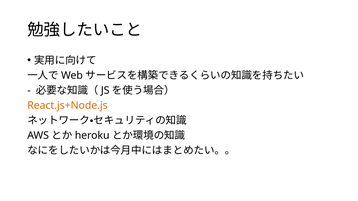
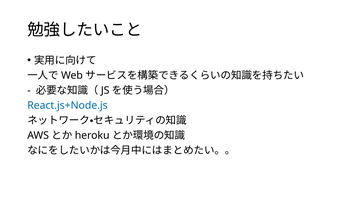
React.js+Node.js colour: orange -> blue (67, 106)
